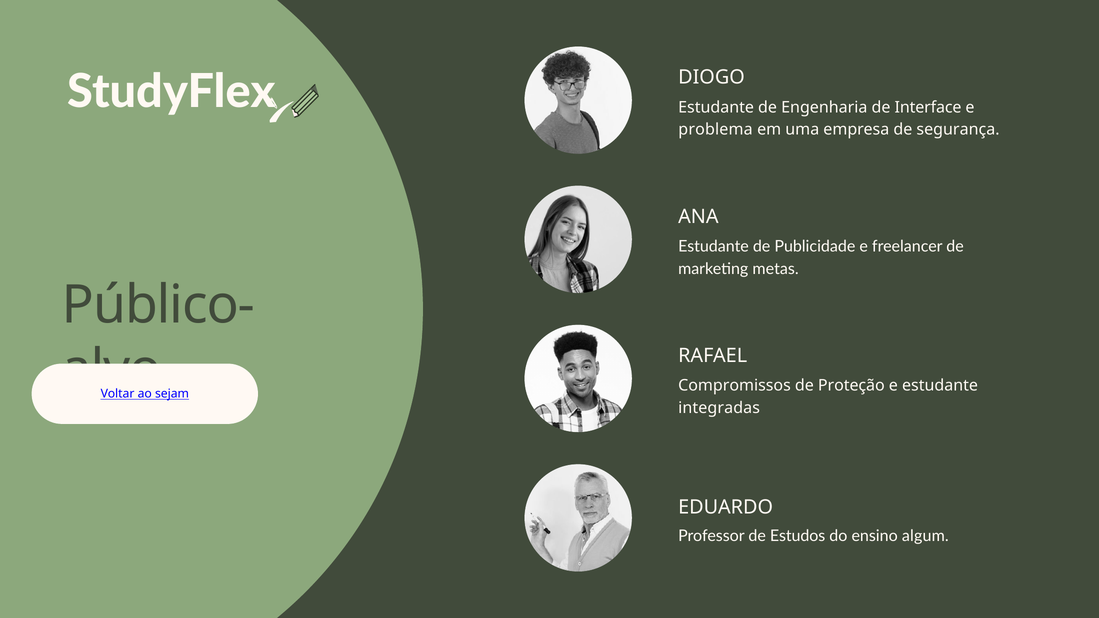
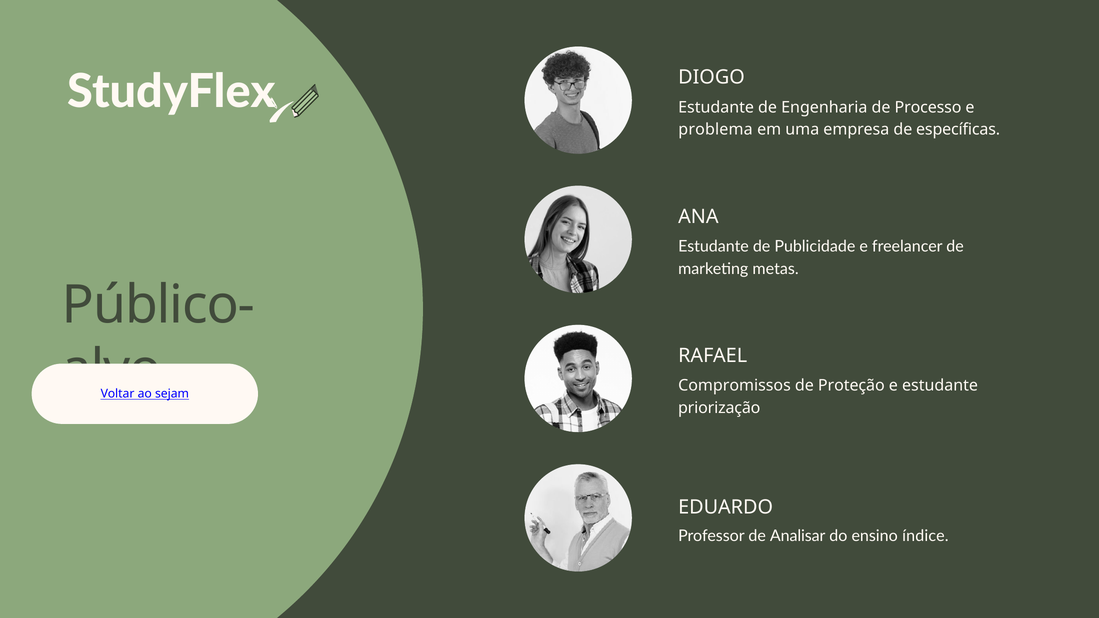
Interface: Interface -> Processo (928, 107)
segurança: segurança -> específicas (958, 130)
integradas: integradas -> priorização (719, 408)
Estudos: Estudos -> Analisar (798, 536)
algum: algum -> índice (925, 536)
